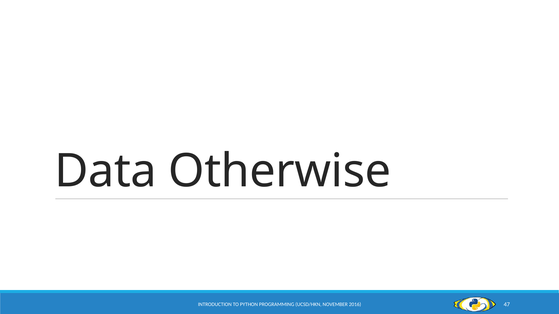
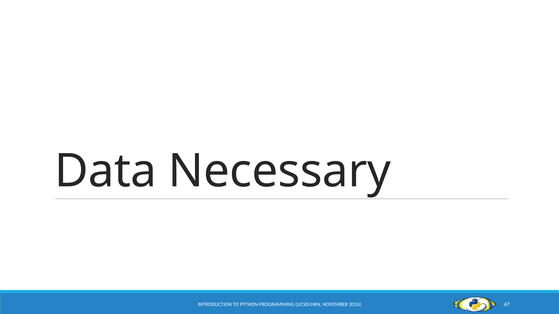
Otherwise: Otherwise -> Necessary (280, 171)
